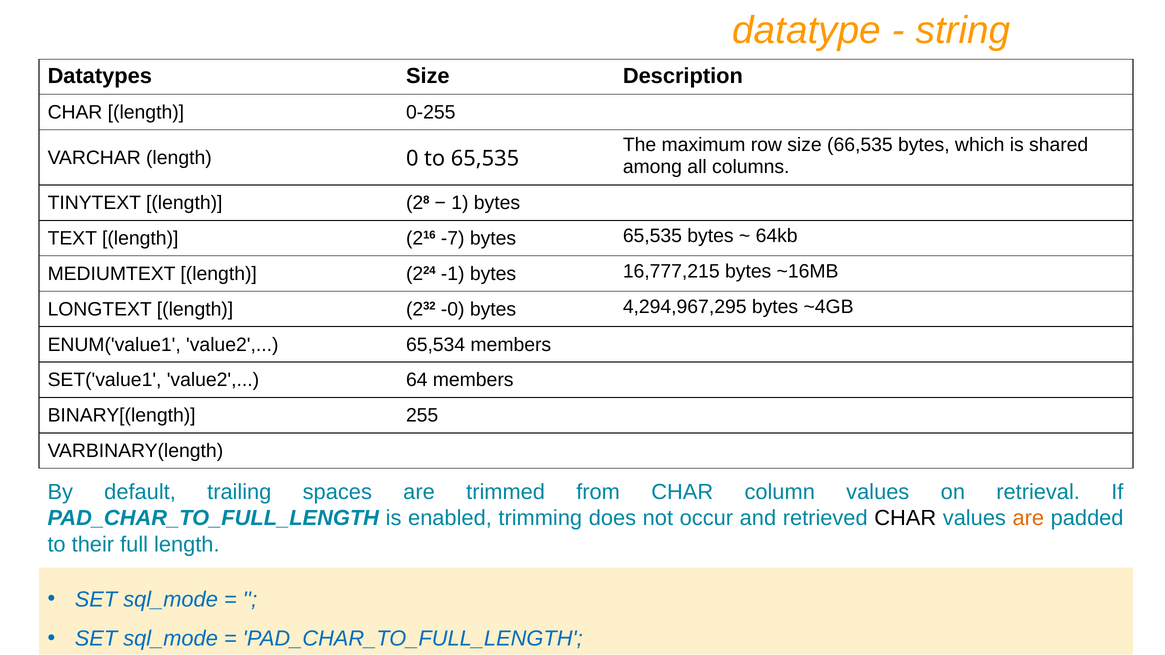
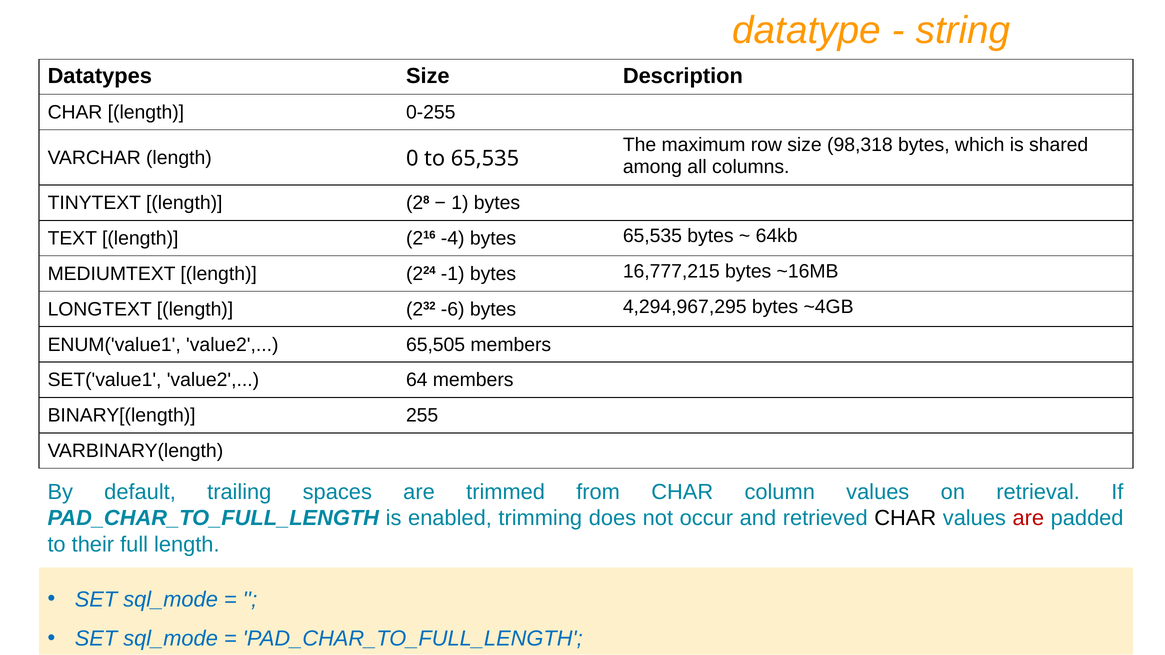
66,535: 66,535 -> 98,318 (860, 145)
-7: -7 -> -4 (453, 238)
-0: -0 -> -6 (453, 309)
65,534: 65,534 -> 65,505 (436, 345)
are colour: orange -> red (1028, 518)
